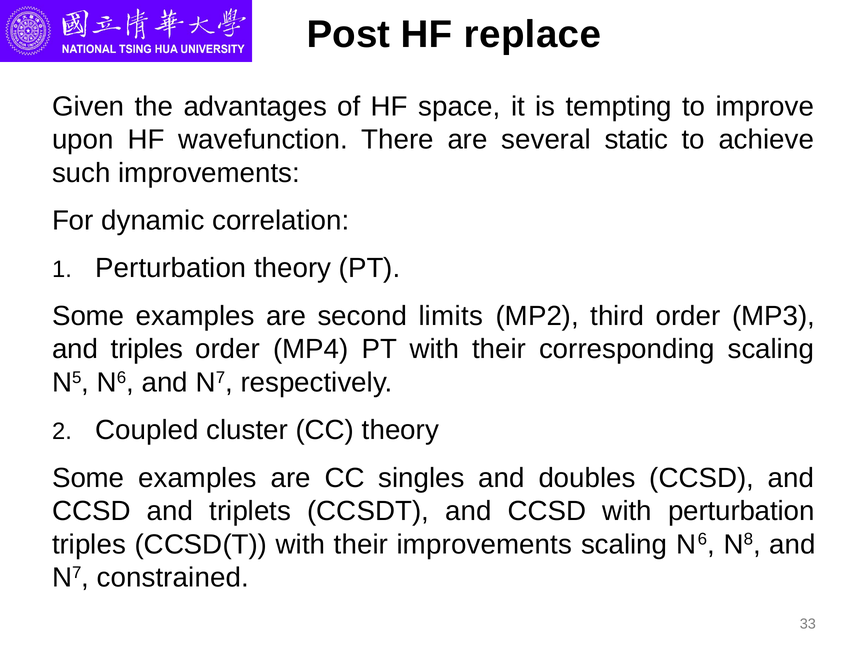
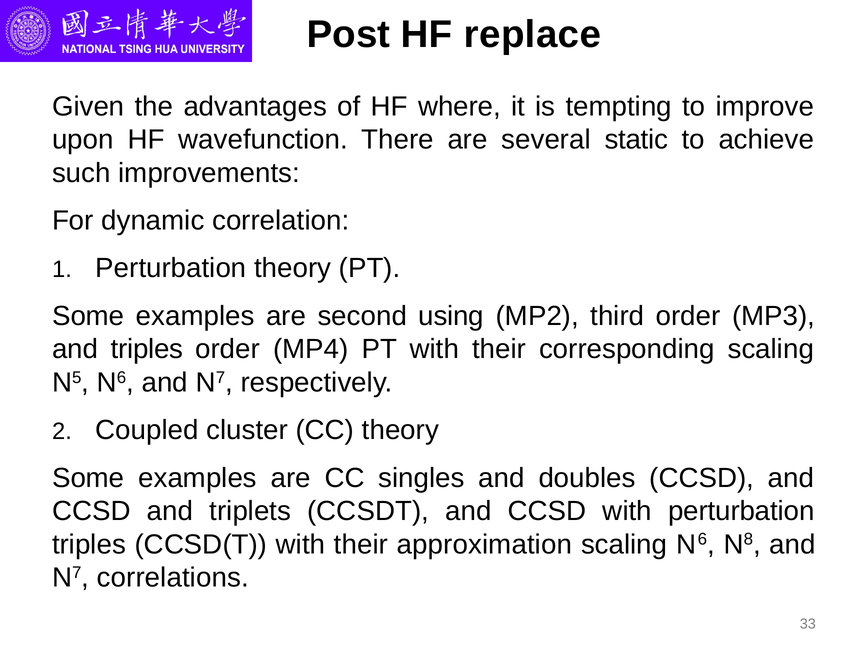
space: space -> where (459, 106)
limits: limits -> using (451, 316)
their improvements: improvements -> approximation (484, 544)
constrained: constrained -> correlations (173, 578)
